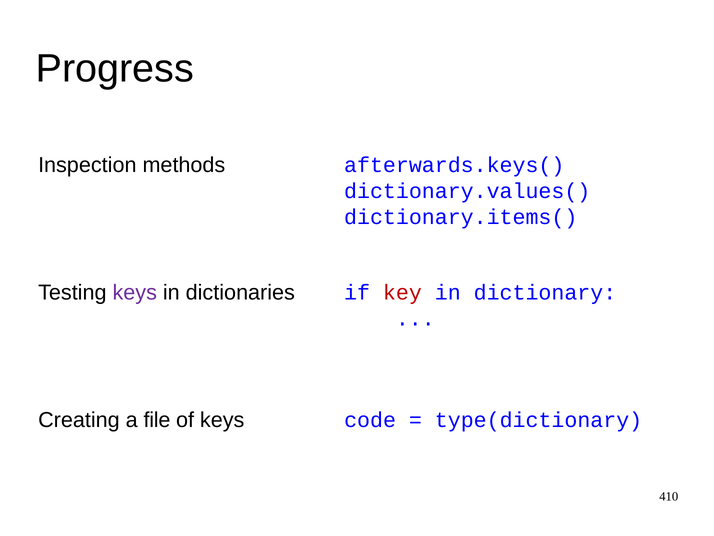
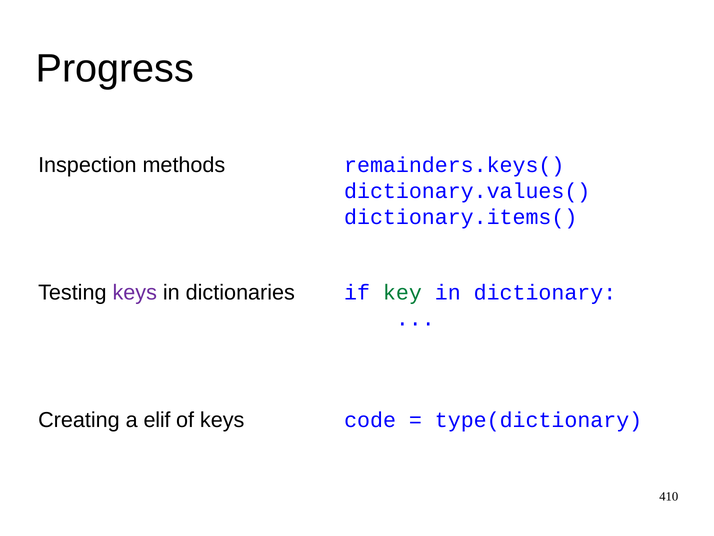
afterwards.keys(: afterwards.keys( -> remainders.keys( (454, 165)
key colour: red -> green (402, 292)
file: file -> elif (157, 420)
